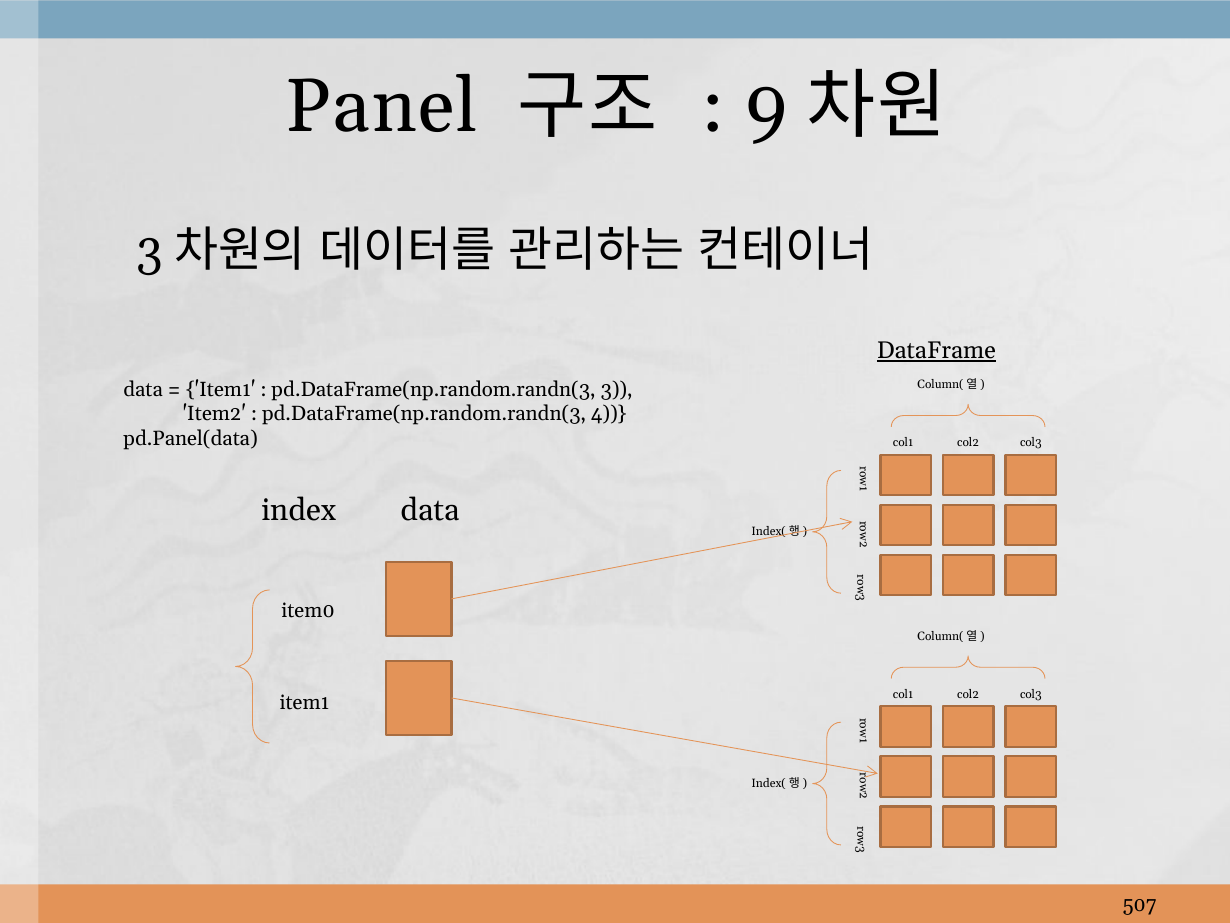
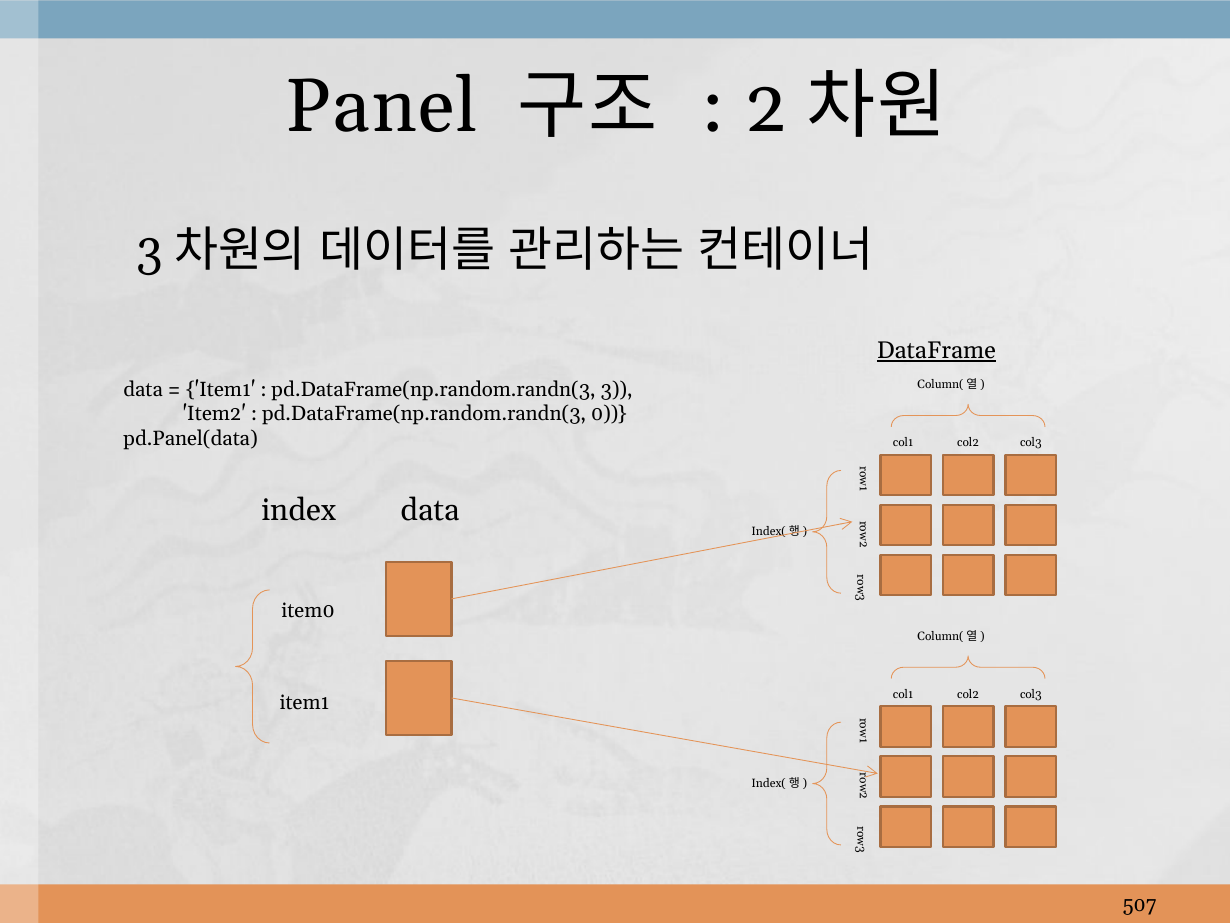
9: 9 -> 2 (766, 107)
4: 4 -> 0 (609, 414)
